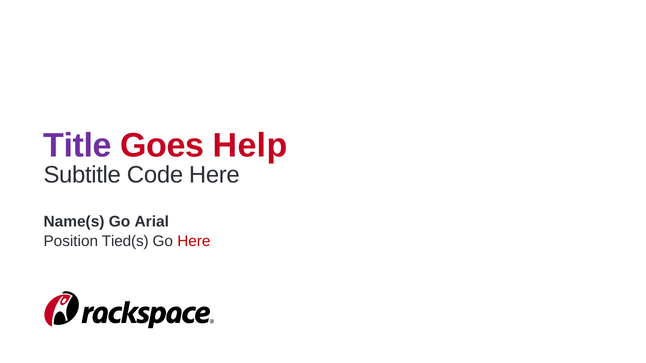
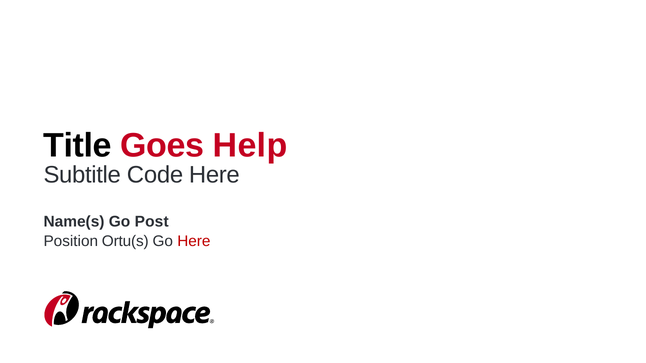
Title colour: purple -> black (78, 145)
Arial: Arial -> Post (152, 222)
Tied(s: Tied(s -> Ortu(s (125, 242)
